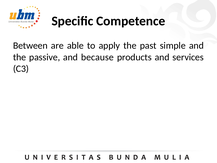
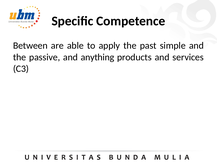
because: because -> anything (98, 57)
